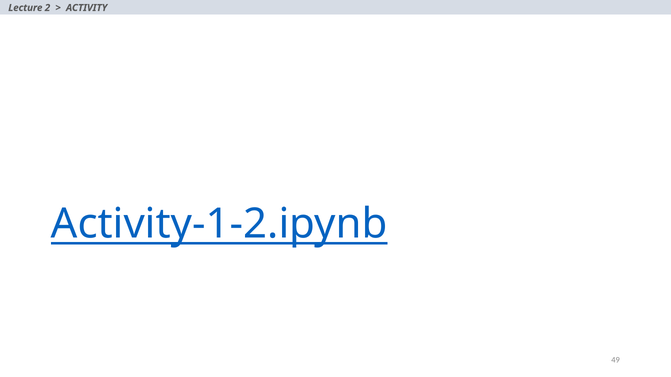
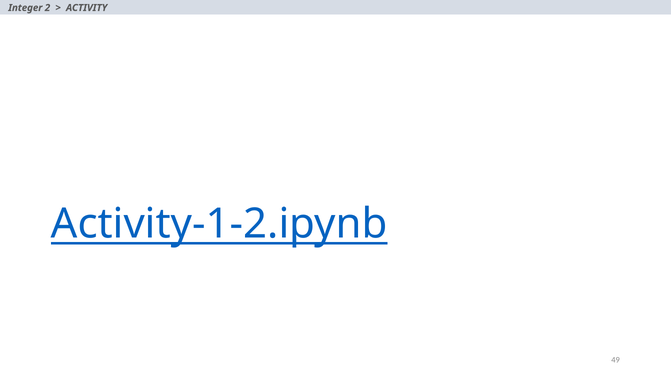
Lecture: Lecture -> Integer (25, 8)
